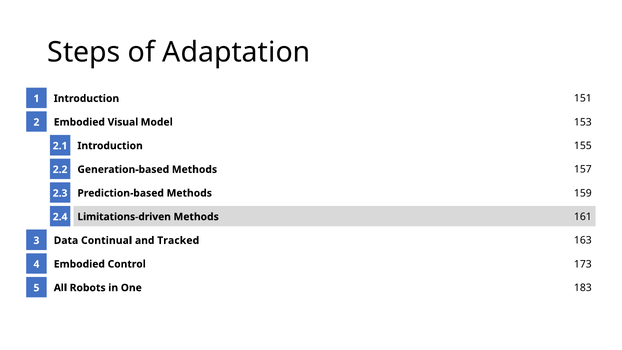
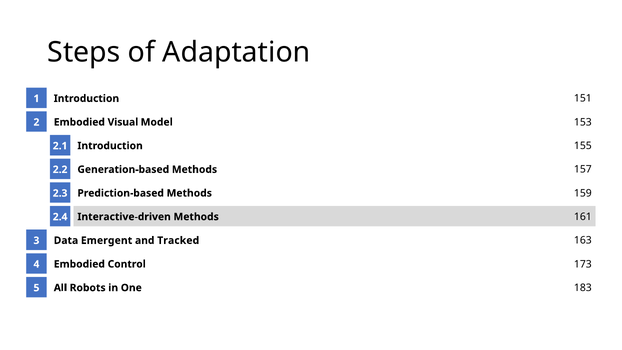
Limitations-driven: Limitations-driven -> Interactive-driven (124, 217)
Continual: Continual -> Emergent (107, 240)
